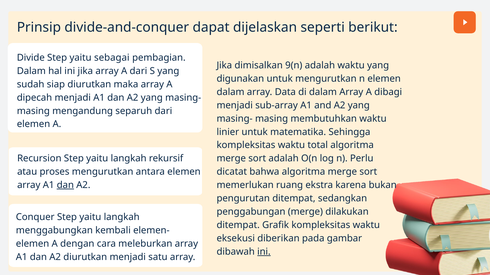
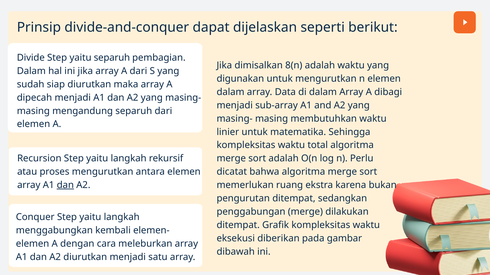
yaitu sebagai: sebagai -> separuh (112, 58)
9(n: 9(n -> 8(n (294, 65)
ini underline: present -> none (264, 252)
